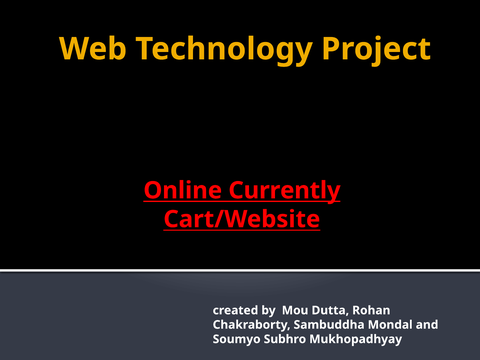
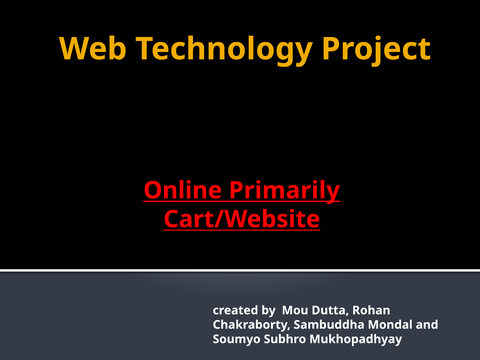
Currently: Currently -> Primarily (284, 190)
